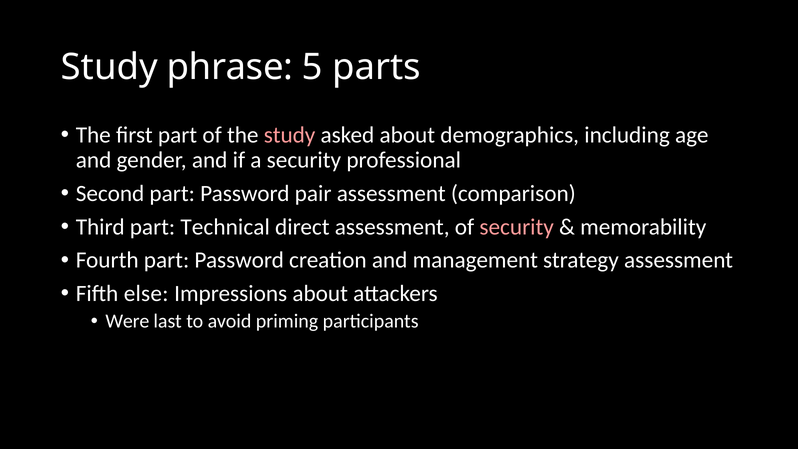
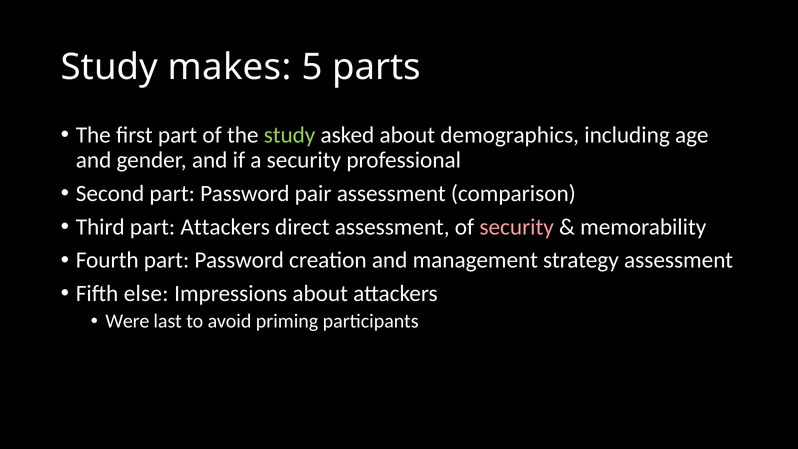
phrase: phrase -> makes (230, 67)
study colour: pink -> light green (290, 135)
part Technical: Technical -> Attackers (225, 227)
